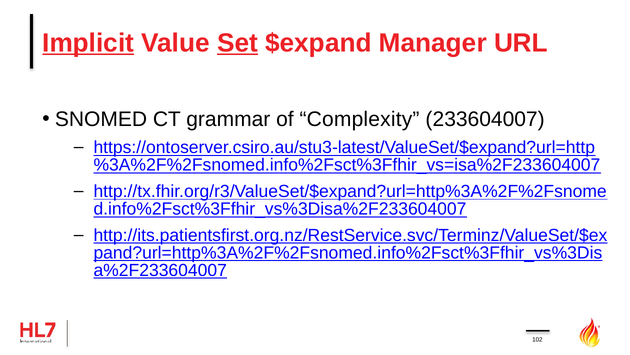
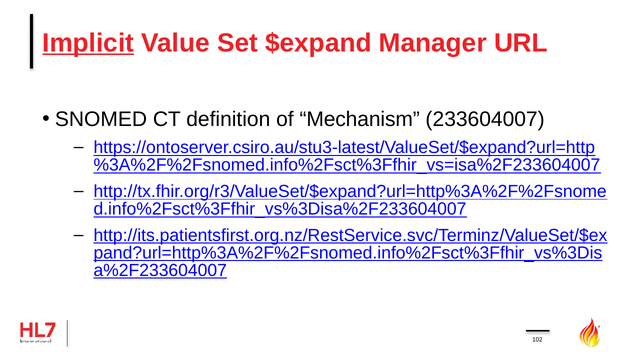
Set underline: present -> none (238, 43)
grammar: grammar -> definition (228, 119)
Complexity: Complexity -> Mechanism (360, 119)
